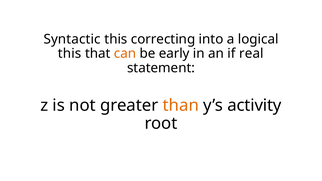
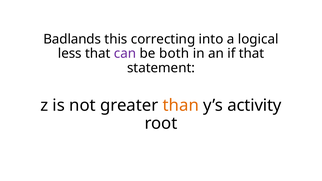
Syntactic: Syntactic -> Badlands (72, 39)
this: this -> less (70, 54)
can colour: orange -> purple (125, 54)
early: early -> both (174, 54)
if real: real -> that (252, 54)
